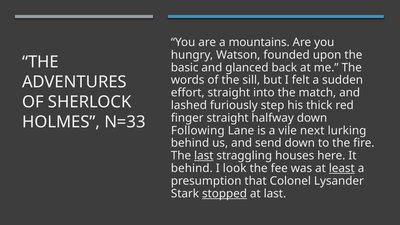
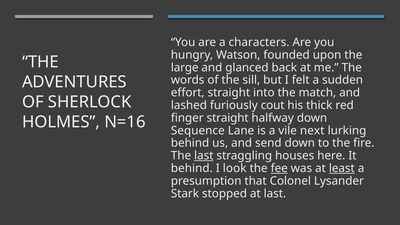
mountains: mountains -> characters (259, 42)
basic: basic -> large (185, 68)
step: step -> cout (273, 105)
N=33: N=33 -> N=16 (125, 122)
Following: Following -> Sequence (198, 131)
fee underline: none -> present (279, 168)
stopped underline: present -> none (224, 194)
